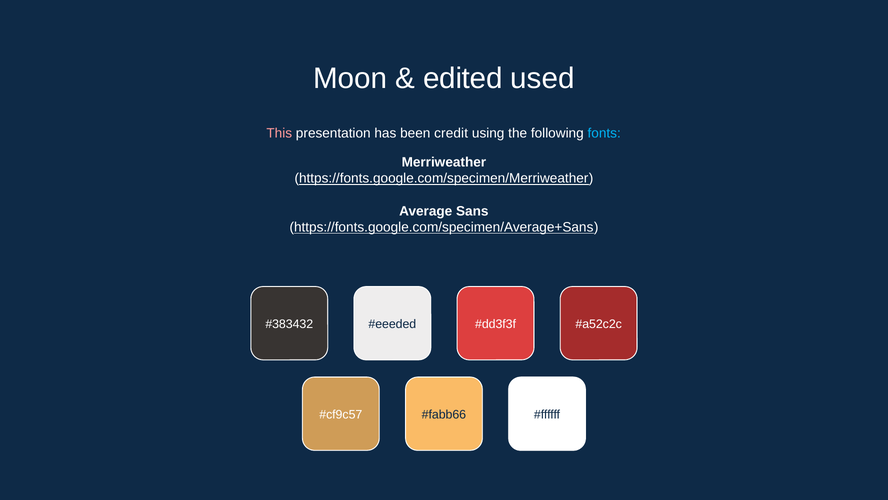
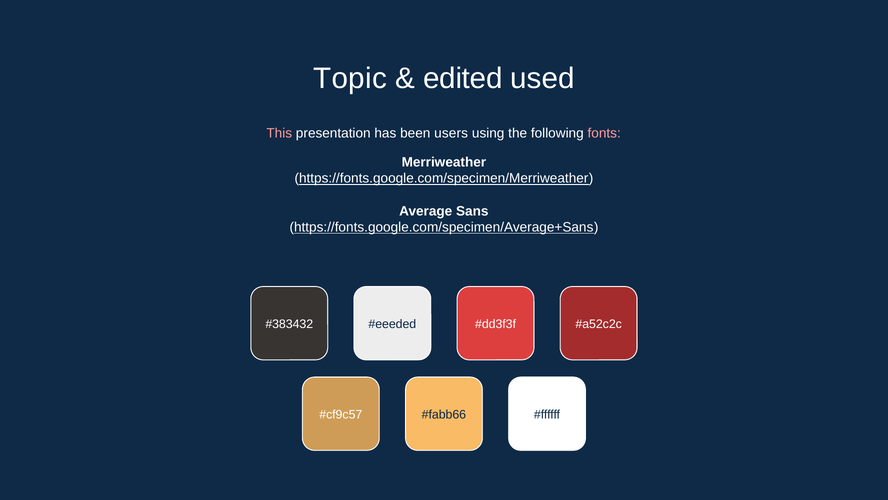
Moon: Moon -> Topic (350, 78)
credit: credit -> users (451, 133)
fonts colour: light blue -> pink (604, 133)
